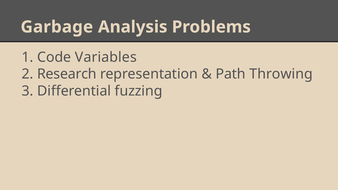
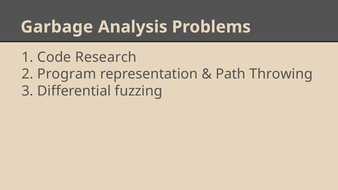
Variables: Variables -> Research (106, 57)
Research: Research -> Program (67, 74)
